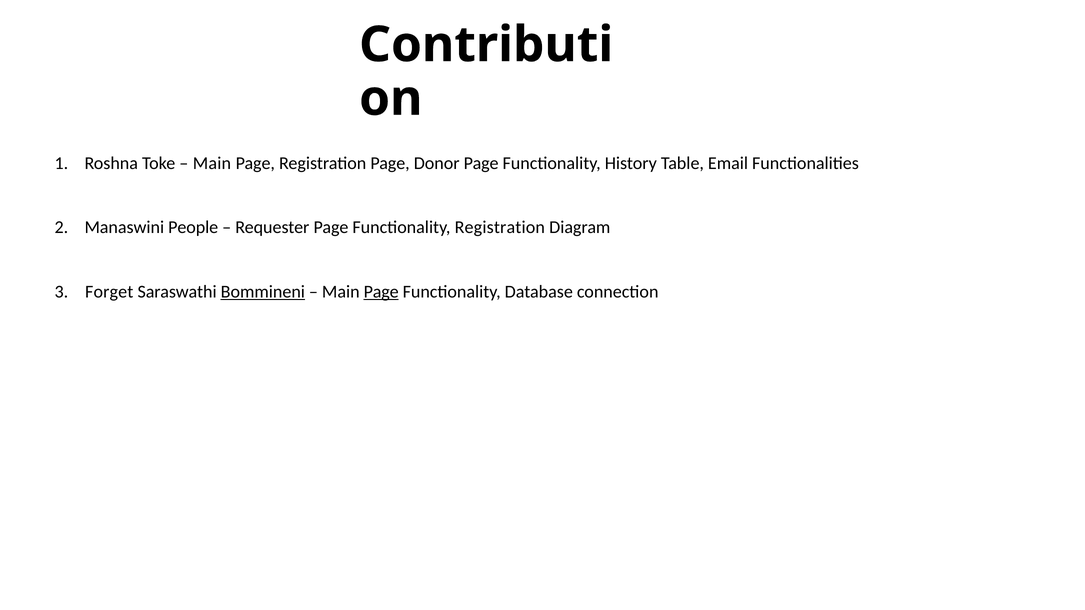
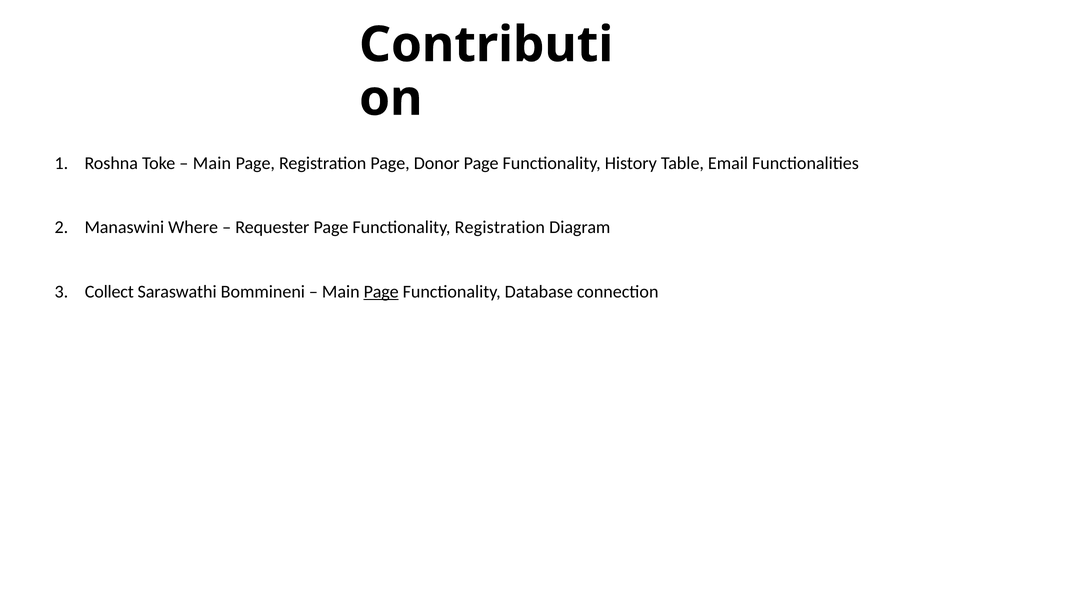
People: People -> Where (193, 228)
Forget: Forget -> Collect (109, 292)
Bommineni underline: present -> none (263, 292)
